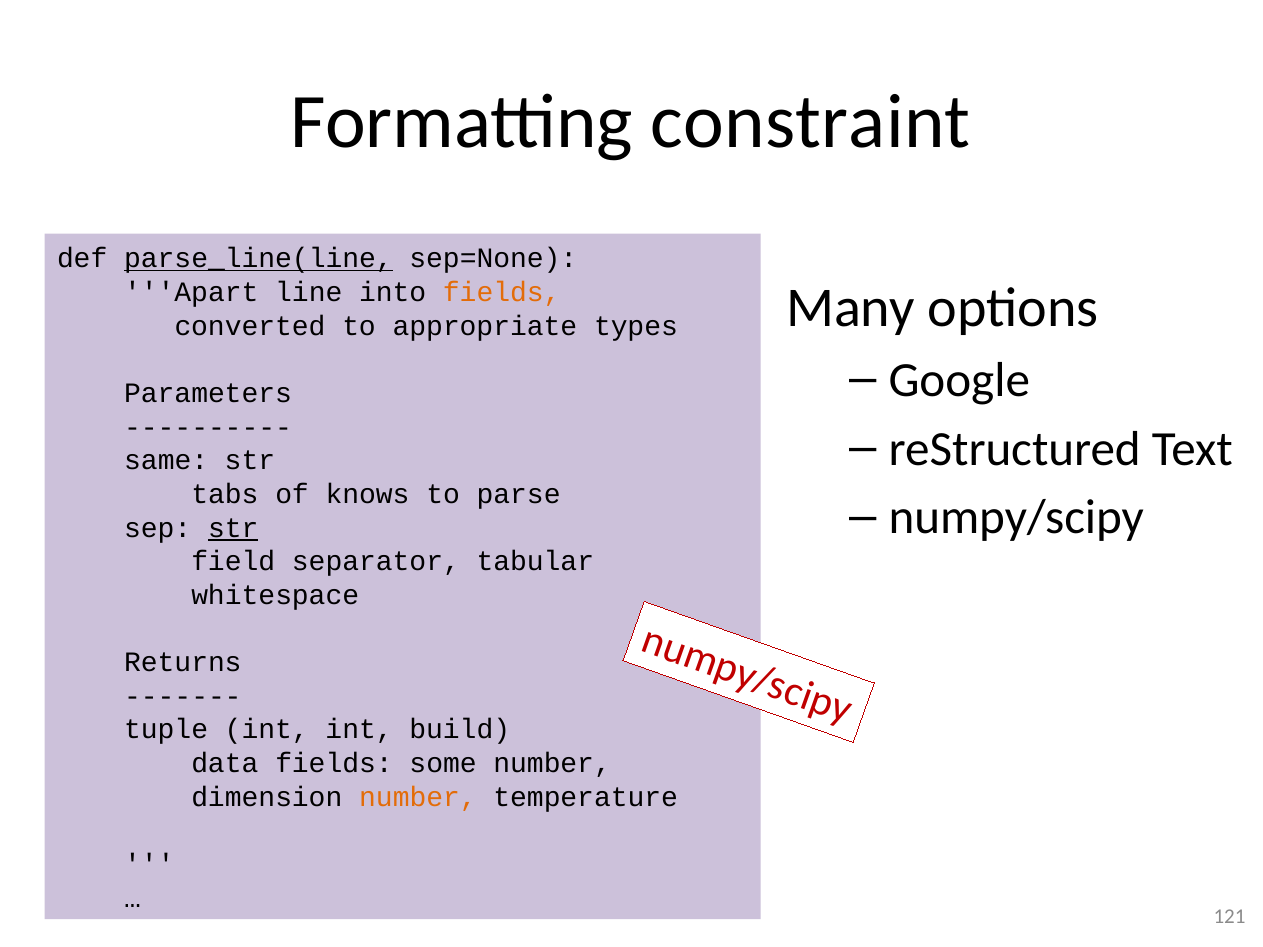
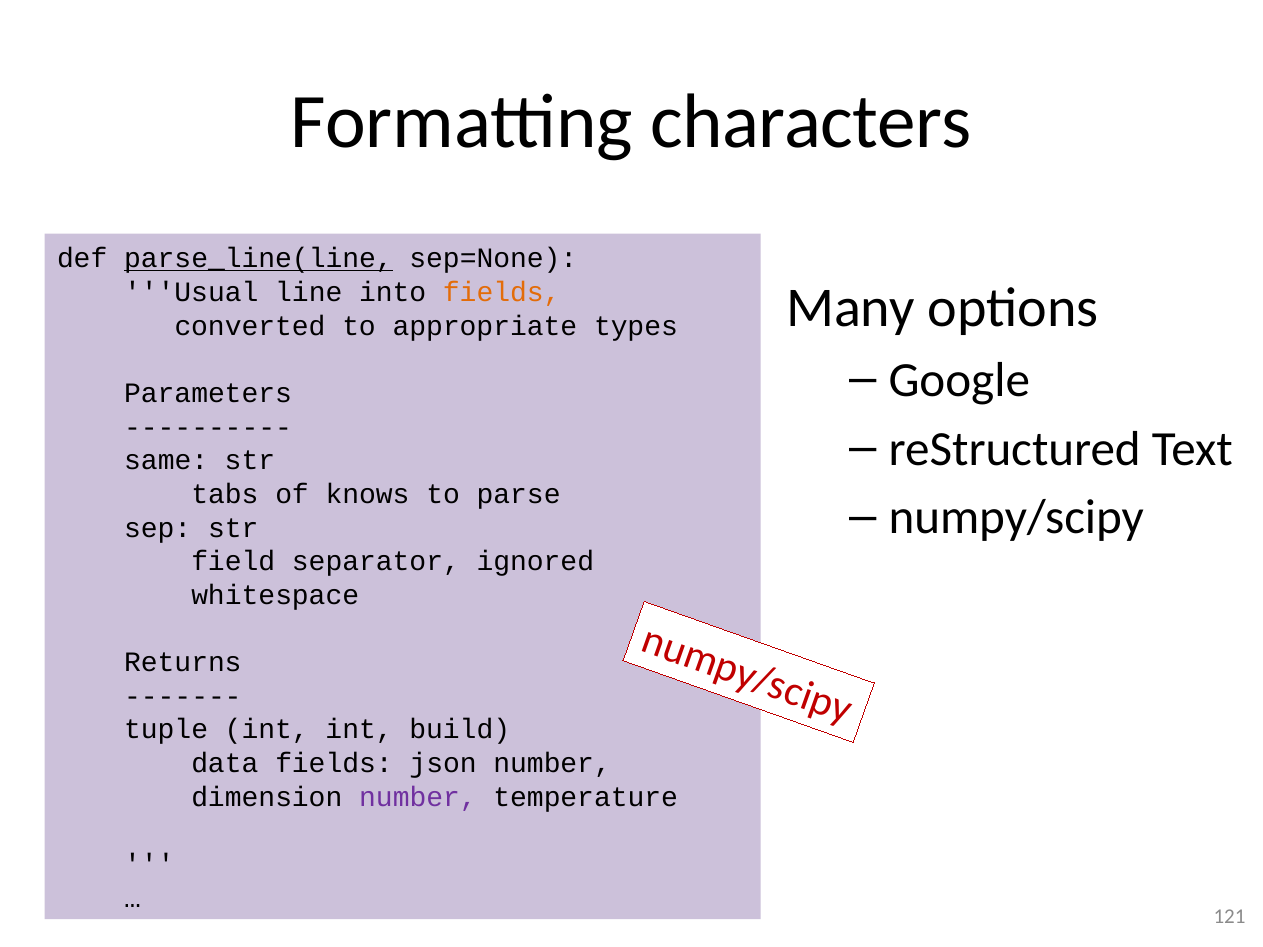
constraint: constraint -> characters (811, 122)
Apart: Apart -> Usual (191, 292)
str underline: present -> none (233, 528)
tabular: tabular -> ignored (535, 562)
some: some -> json (443, 764)
number colour: orange -> purple (418, 797)
